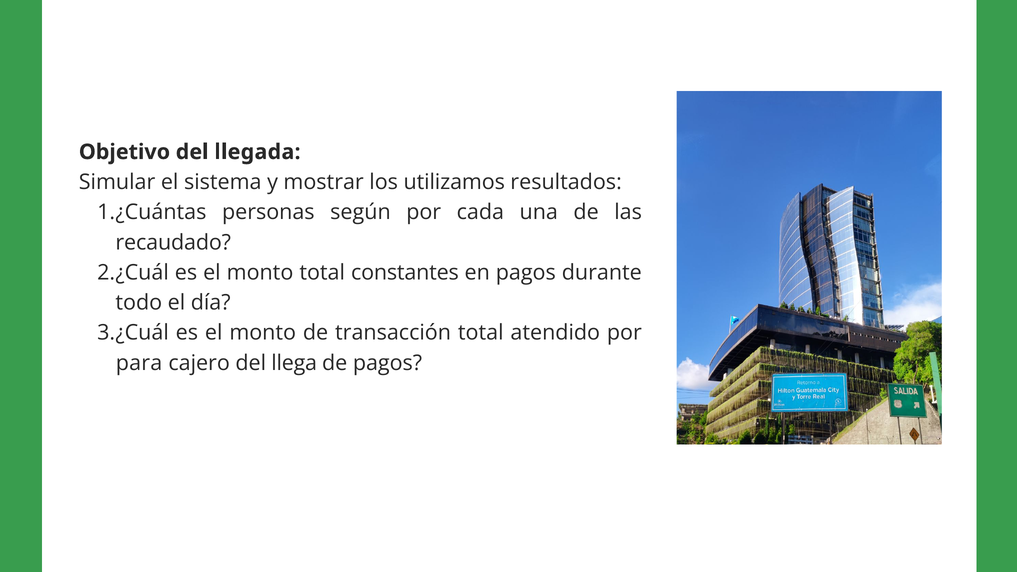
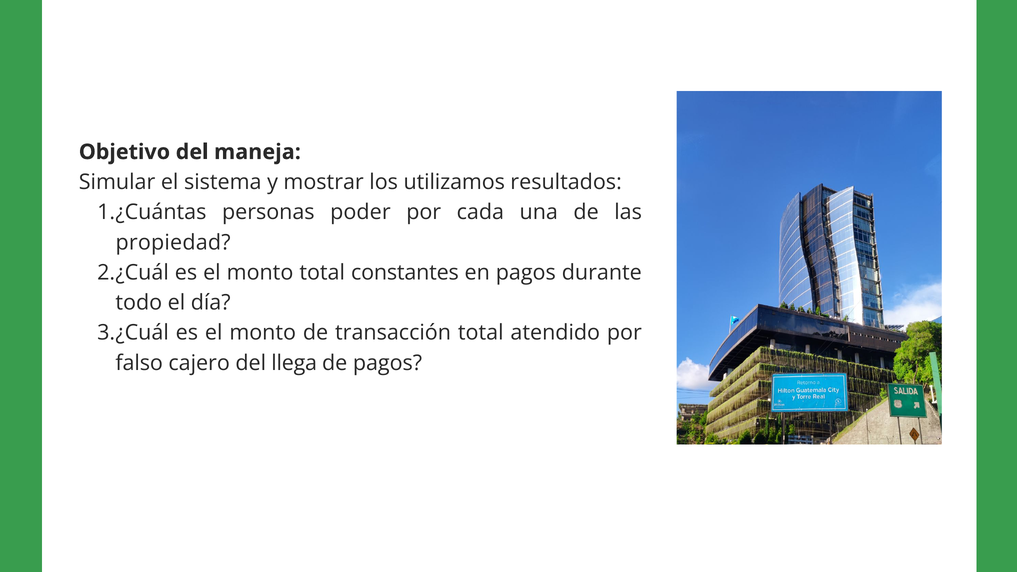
llegada: llegada -> maneja (257, 152)
según: según -> poder (360, 212)
recaudado: recaudado -> propiedad (173, 242)
para: para -> falso (139, 363)
